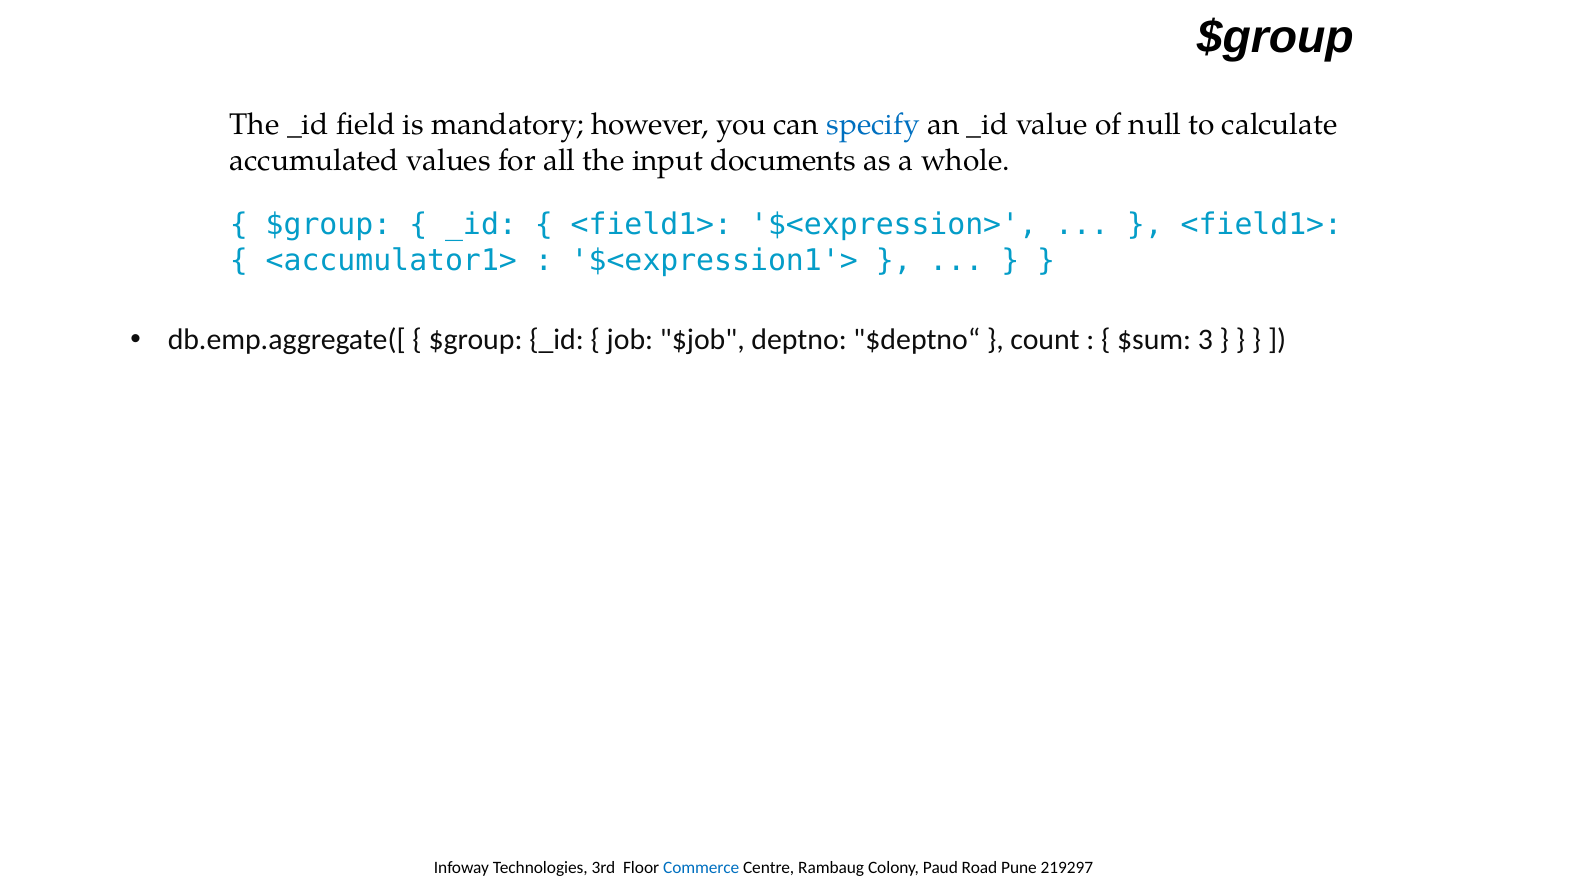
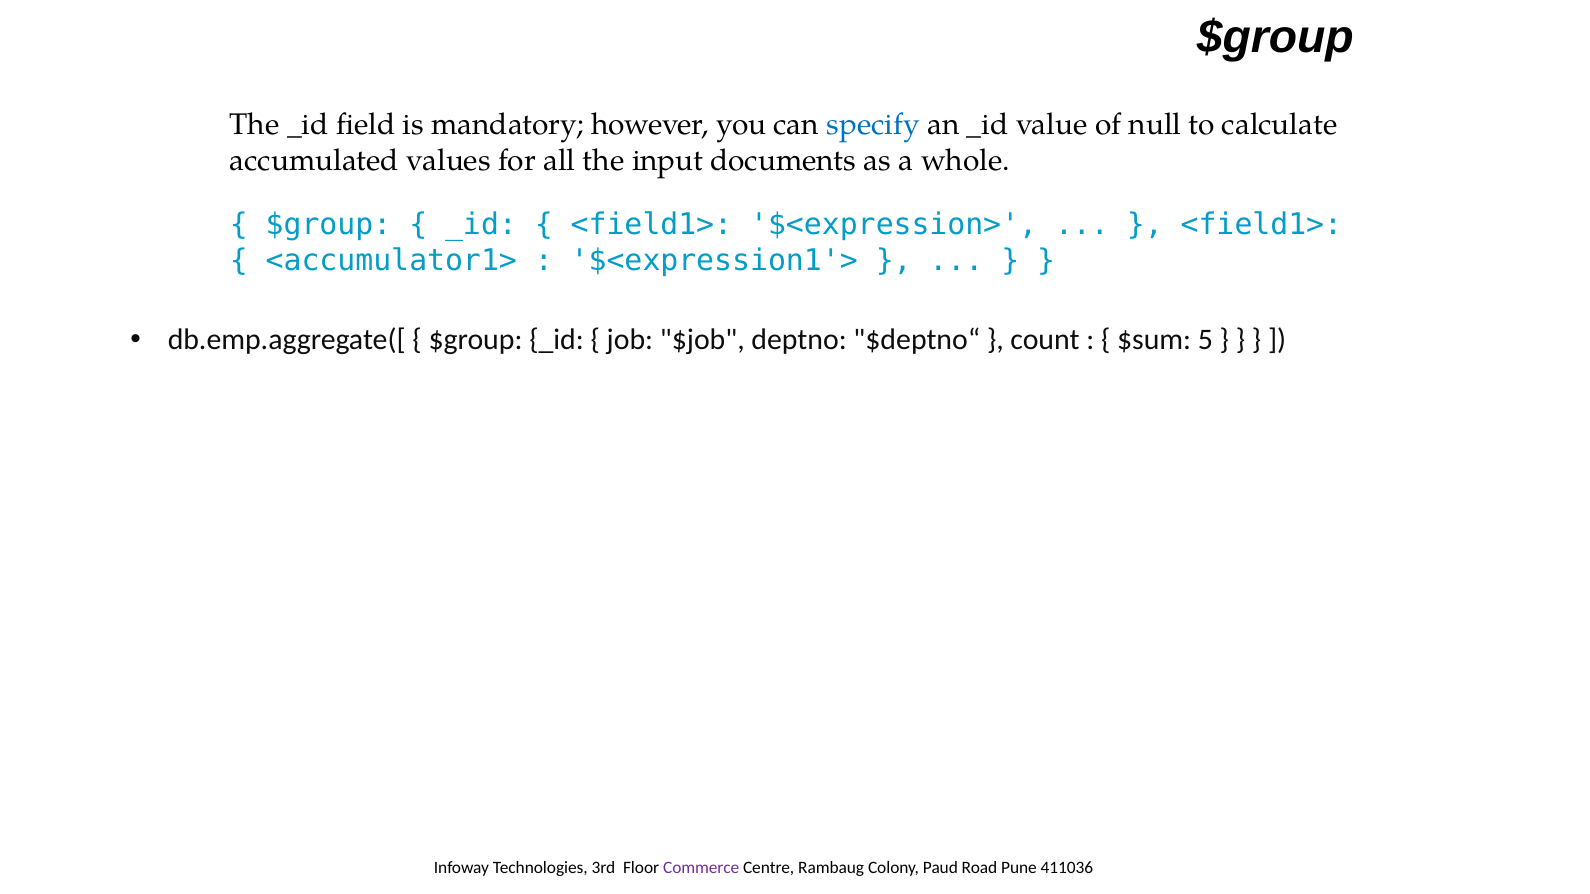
3: 3 -> 5 (1205, 340)
Commerce colour: blue -> purple (701, 868)
219297: 219297 -> 411036 (1067, 868)
